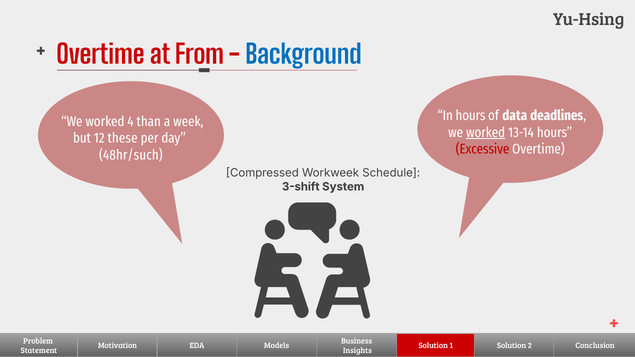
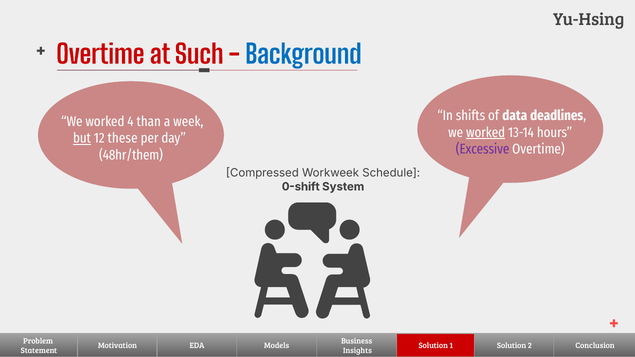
From: From -> Such (199, 55)
In hours: hours -> shifts (470, 116)
but underline: none -> present (82, 138)
Excessive colour: red -> purple (483, 149)
48hr/such: 48hr/such -> 48hr/them (131, 155)
3-shift: 3-shift -> 0-shift (301, 187)
